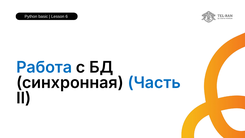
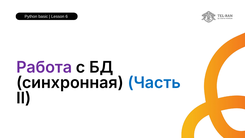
Работа colour: blue -> purple (44, 67)
